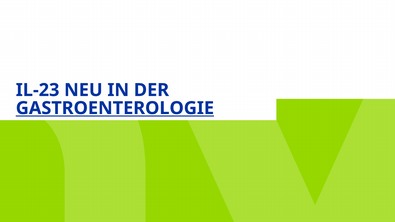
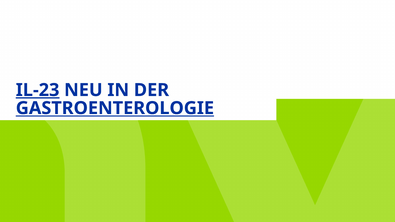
IL-23 underline: none -> present (38, 90)
